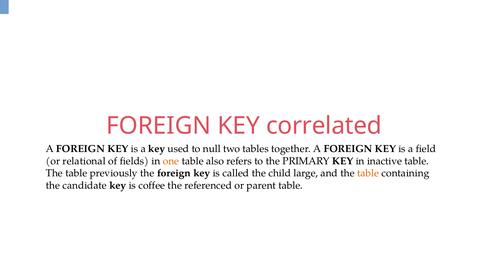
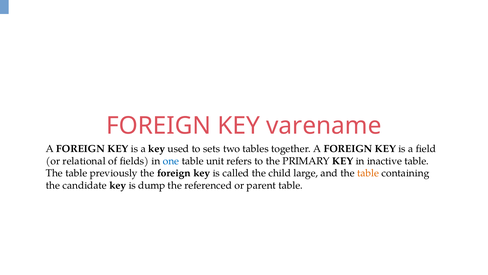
correlated: correlated -> varename (324, 125)
null: null -> sets (212, 148)
one colour: orange -> blue (171, 161)
also: also -> unit (215, 161)
coffee: coffee -> dump (152, 185)
